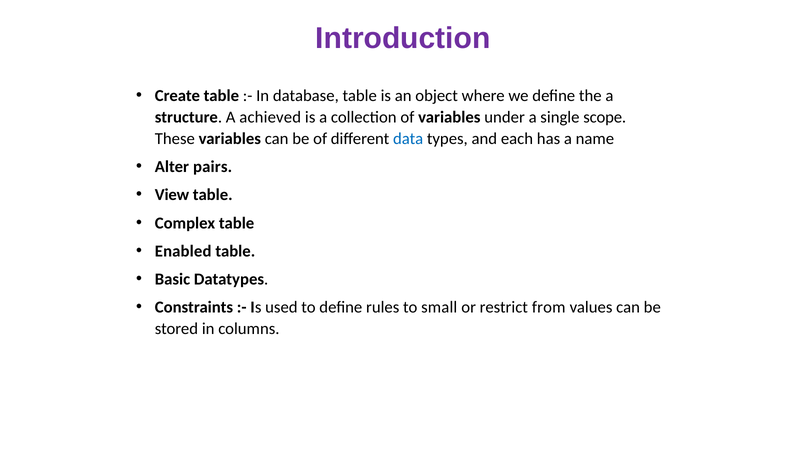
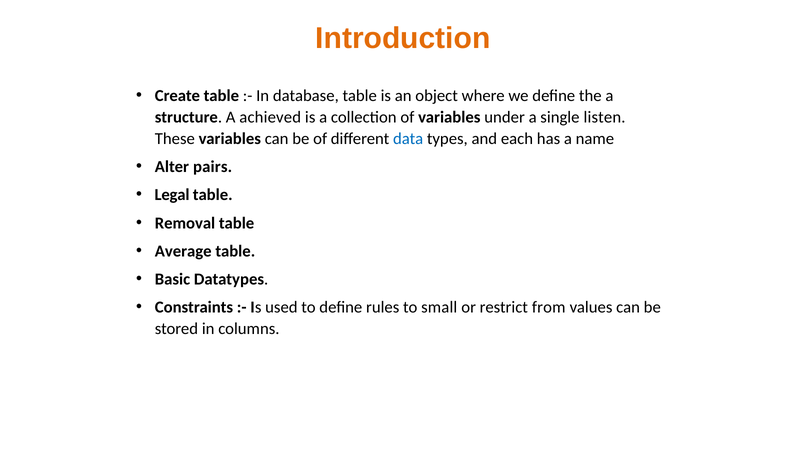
Introduction colour: purple -> orange (403, 38)
scope: scope -> listen (605, 117)
View: View -> Legal (172, 195)
Complex: Complex -> Removal (185, 223)
Enabled: Enabled -> Average (183, 251)
